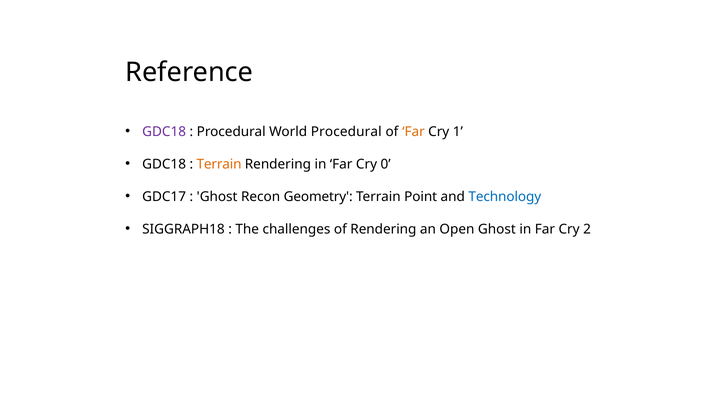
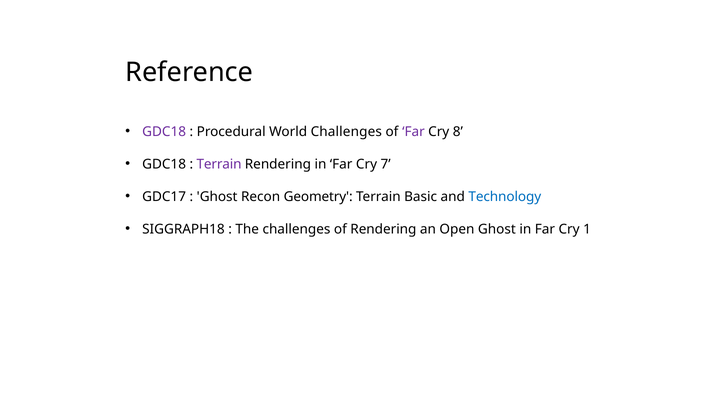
World Procedural: Procedural -> Challenges (346, 132)
Far colour: orange -> purple (413, 132)
1: 1 -> 8 (458, 132)
Terrain colour: orange -> purple (219, 164)
0: 0 -> 7 (386, 164)
Point: Point -> Basic (421, 197)
2: 2 -> 1 (587, 230)
